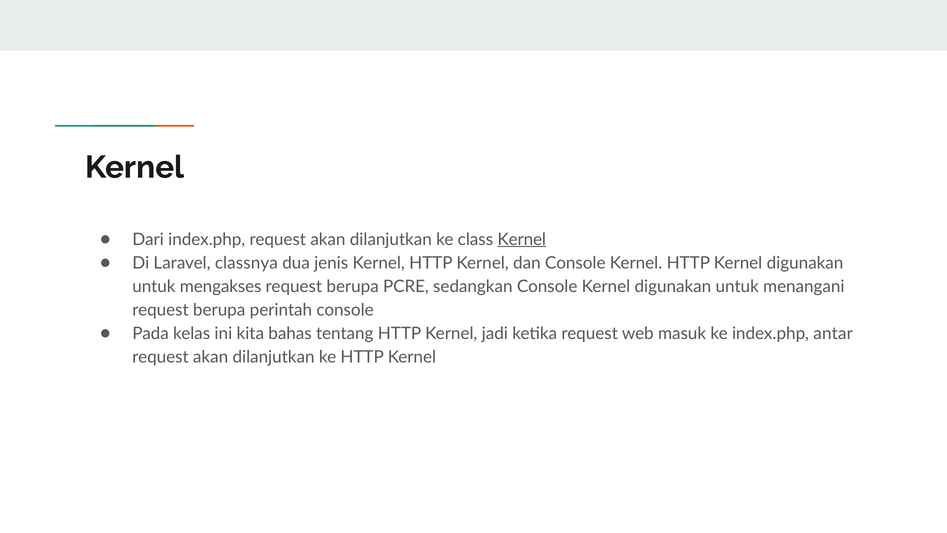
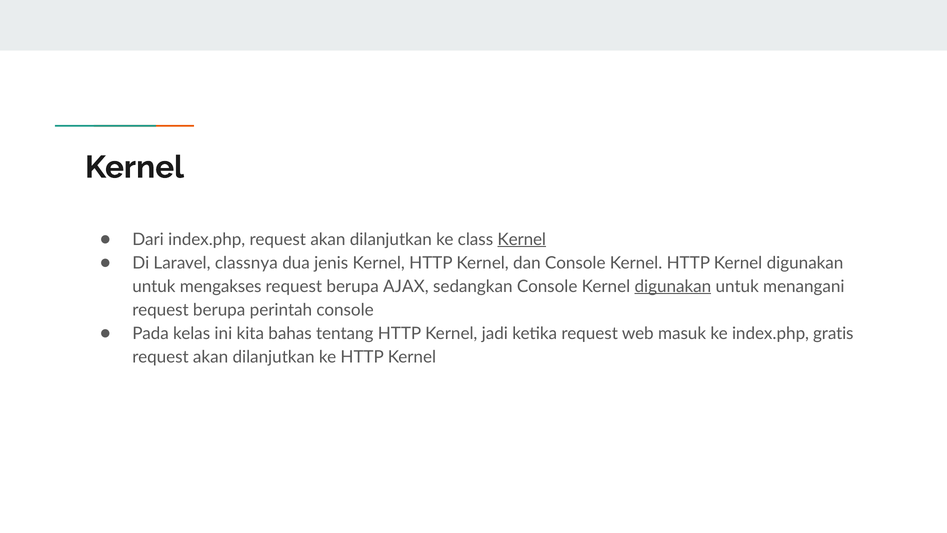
PCRE: PCRE -> AJAX (406, 286)
digunakan underline: none -> present (673, 286)
antar: antar -> gratis (833, 333)
